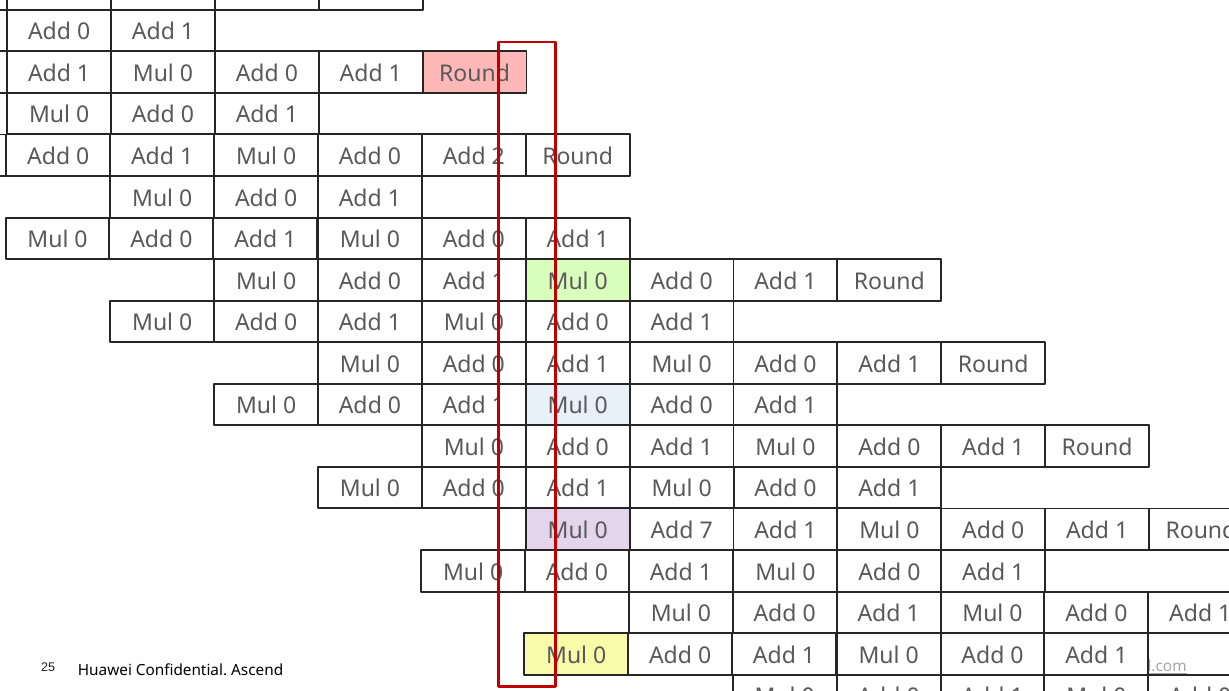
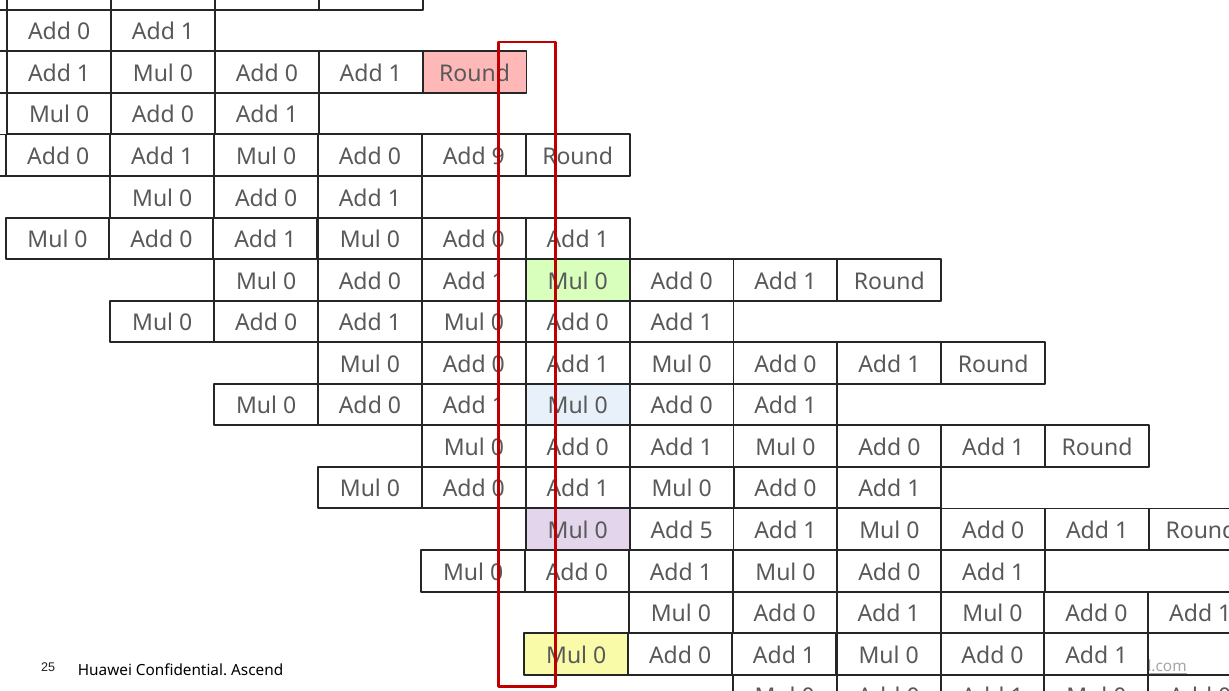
2: 2 -> 9 (498, 157)
7: 7 -> 5 (706, 531)
